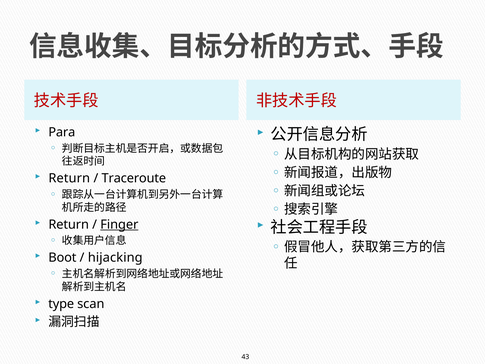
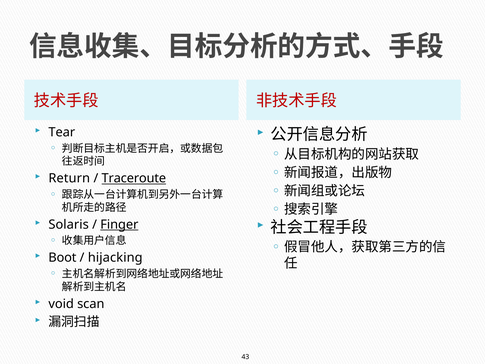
Para: Para -> Tear (62, 132)
Traceroute underline: none -> present (134, 178)
Return: Return -> Solaris (69, 224)
type: type -> void (61, 304)
